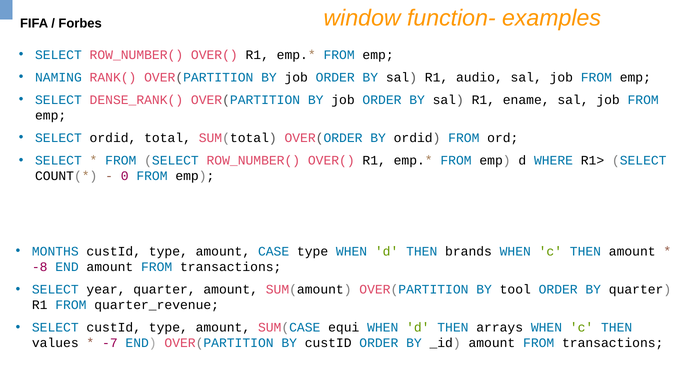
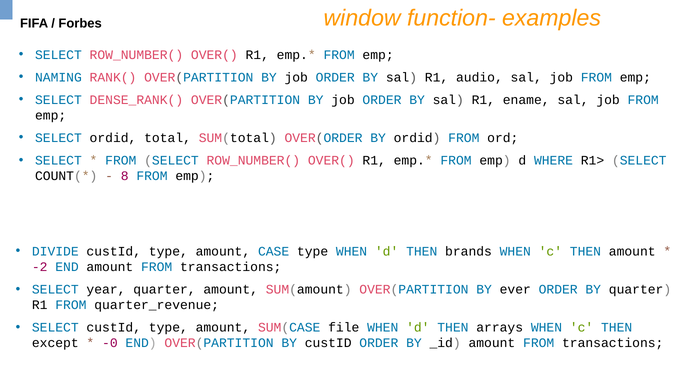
0: 0 -> 8 (125, 176)
MONTHS: MONTHS -> DIVIDE (55, 251)
-8: -8 -> -2 (40, 267)
tool: tool -> ever (515, 289)
equi: equi -> file (344, 327)
values: values -> except (55, 343)
-7: -7 -> -0 (110, 343)
